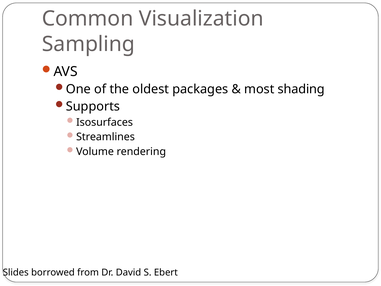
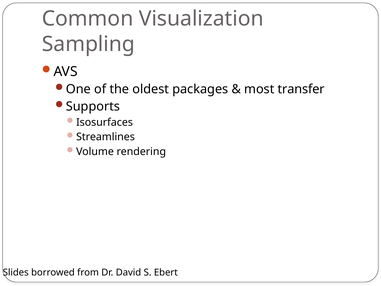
shading: shading -> transfer (301, 89)
